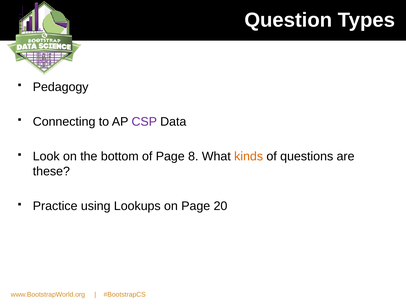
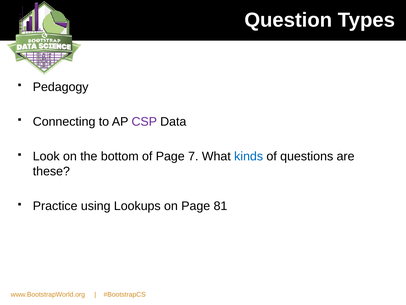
8: 8 -> 7 (193, 156)
kinds colour: orange -> blue (249, 156)
20: 20 -> 81 (220, 206)
